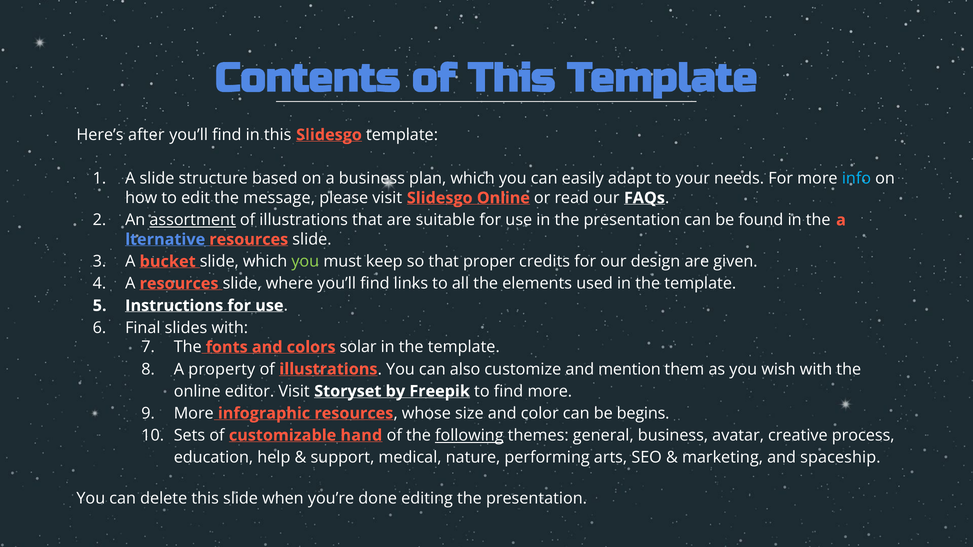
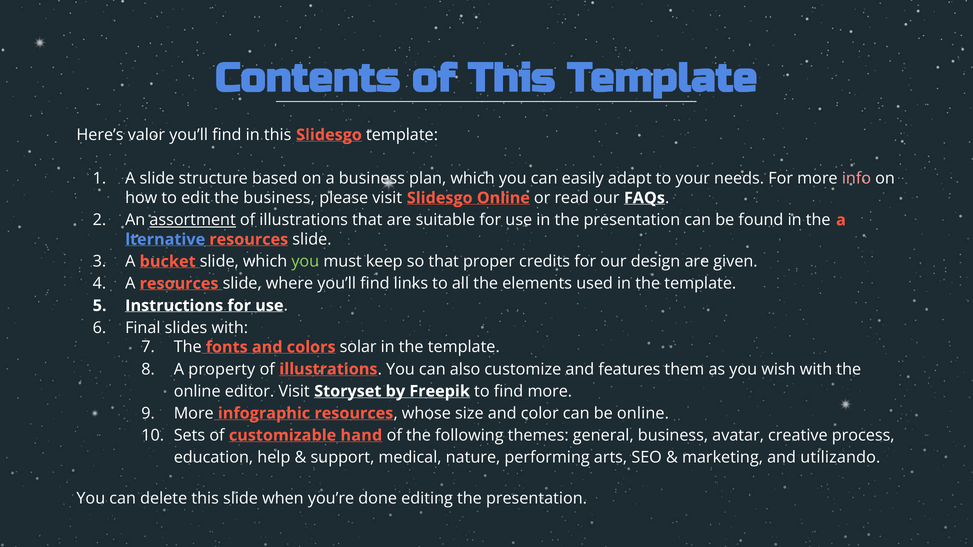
after: after -> valor (146, 135)
info colour: light blue -> pink (856, 179)
the message: message -> business (279, 198)
mention: mention -> features (629, 369)
be begins: begins -> online (643, 414)
following underline: present -> none (469, 436)
spaceship: spaceship -> utilizando (840, 458)
